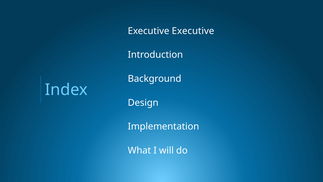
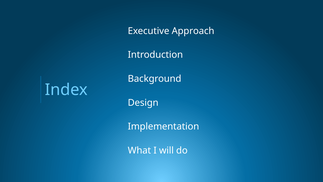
Executive Executive: Executive -> Approach (193, 31)
